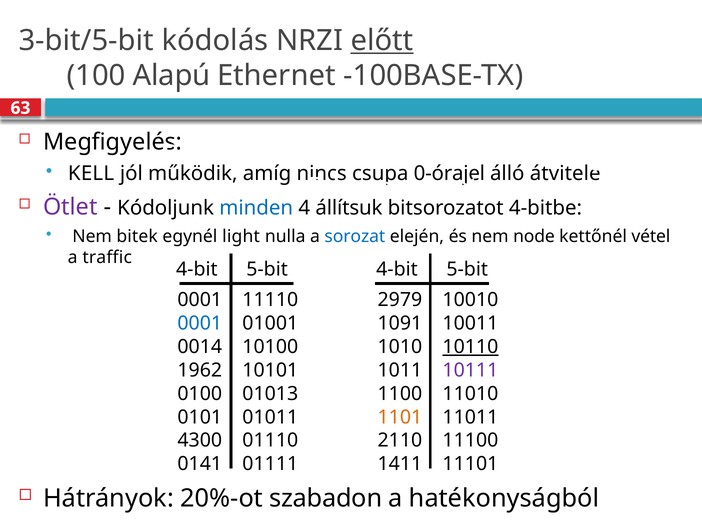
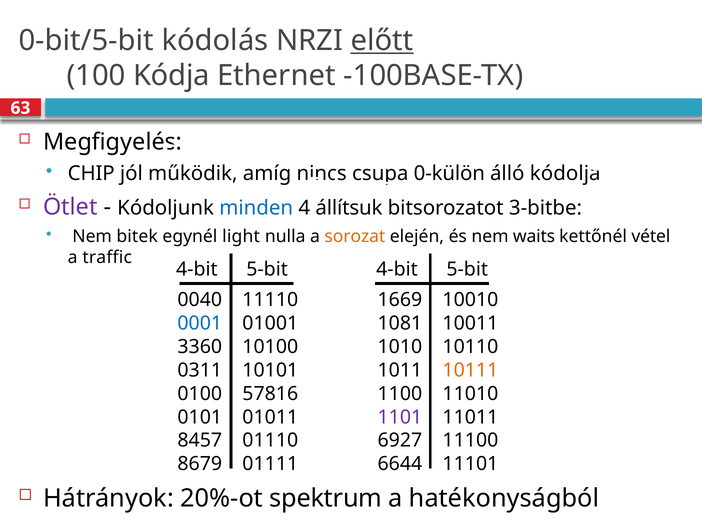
3-bit/5-bit: 3-bit/5-bit -> 0-bit/5-bit (86, 41)
Alapú: Alapú -> Kódja (171, 76)
KELL: KELL -> CHIP (91, 173)
0-órajel: 0-órajel -> 0-külön (449, 173)
átvitele: átvitele -> kódolja (565, 173)
4-bitbe: 4-bitbe -> 3-bitbe (546, 208)
sorozat colour: blue -> orange (355, 236)
node: node -> waits (534, 236)
0001: 0001 -> 0040 (200, 300)
2979: 2979 -> 1669 (400, 300)
1091: 1091 -> 1081 (400, 323)
0014: 0014 -> 3360 (200, 346)
10110 underline: present -> none (470, 346)
1962: 1962 -> 0311 (200, 370)
10111 colour: purple -> orange (470, 370)
01013: 01013 -> 57816 (270, 393)
1101 colour: orange -> purple (400, 417)
4300: 4300 -> 8457 (200, 440)
2110: 2110 -> 6927 (400, 440)
0141: 0141 -> 8679 (200, 463)
1411: 1411 -> 6644 (400, 463)
szabadon: szabadon -> spektrum (326, 498)
